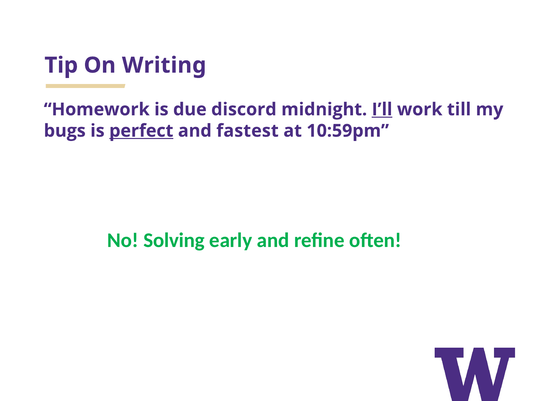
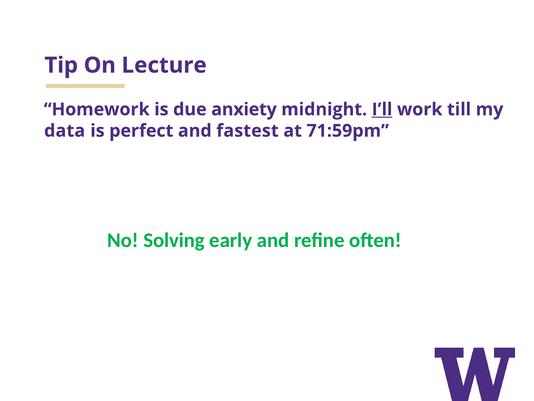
Writing: Writing -> Lecture (164, 65)
discord: discord -> anxiety (244, 109)
bugs: bugs -> data (65, 131)
perfect underline: present -> none (141, 131)
10:59pm: 10:59pm -> 71:59pm (348, 131)
